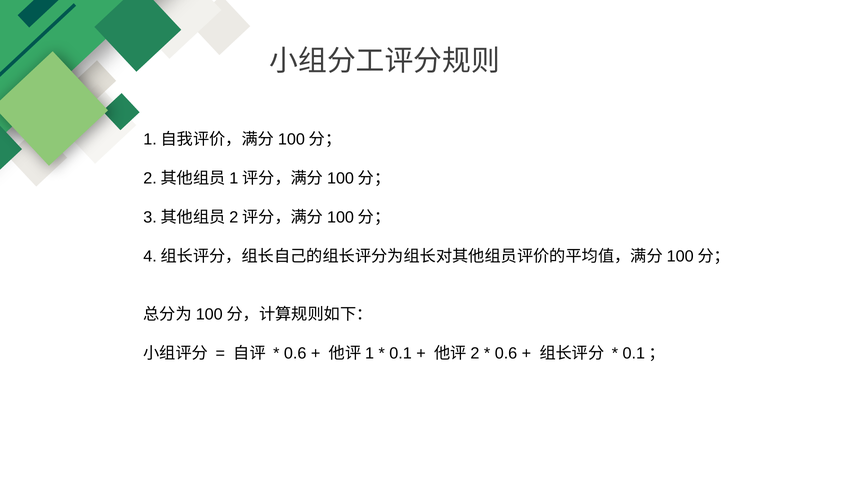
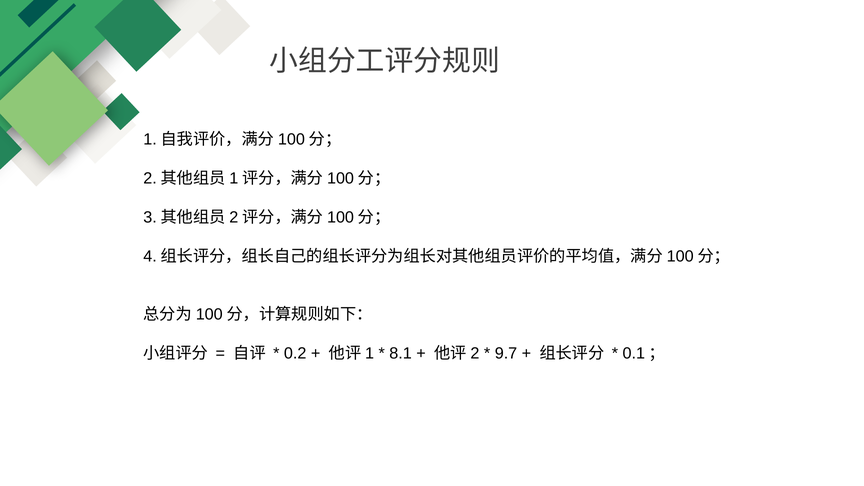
0.6: 0.6 -> 0.2 (295, 353)
0.1: 0.1 -> 8.1 (401, 353)
0.6: 0.6 -> 9.7 (506, 353)
